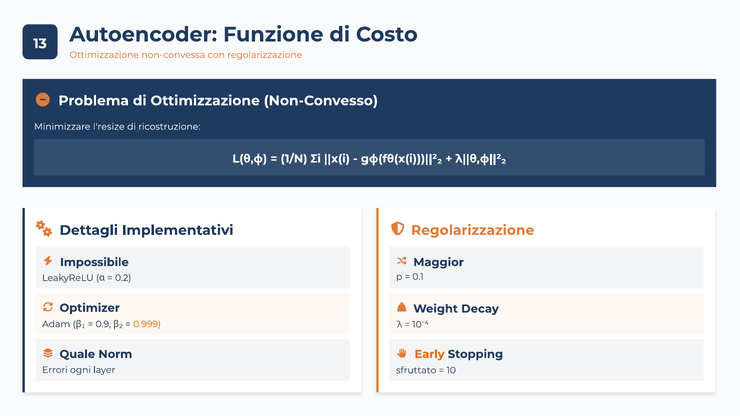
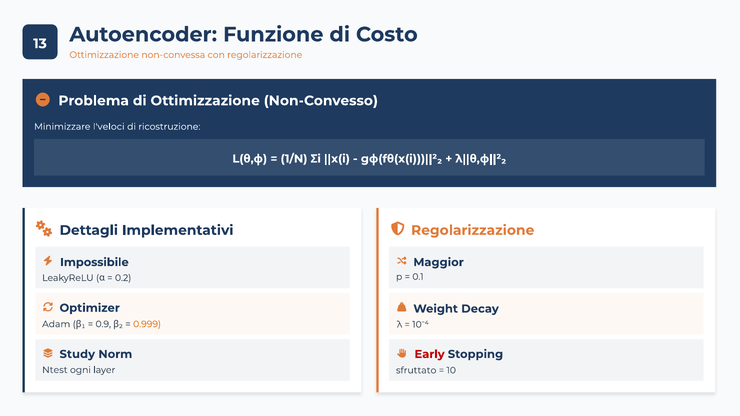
l'resize: l'resize -> l'veloci (109, 127)
Quale: Quale -> Study (77, 354)
Early colour: orange -> red (430, 354)
Errori: Errori -> Ntest (55, 370)
